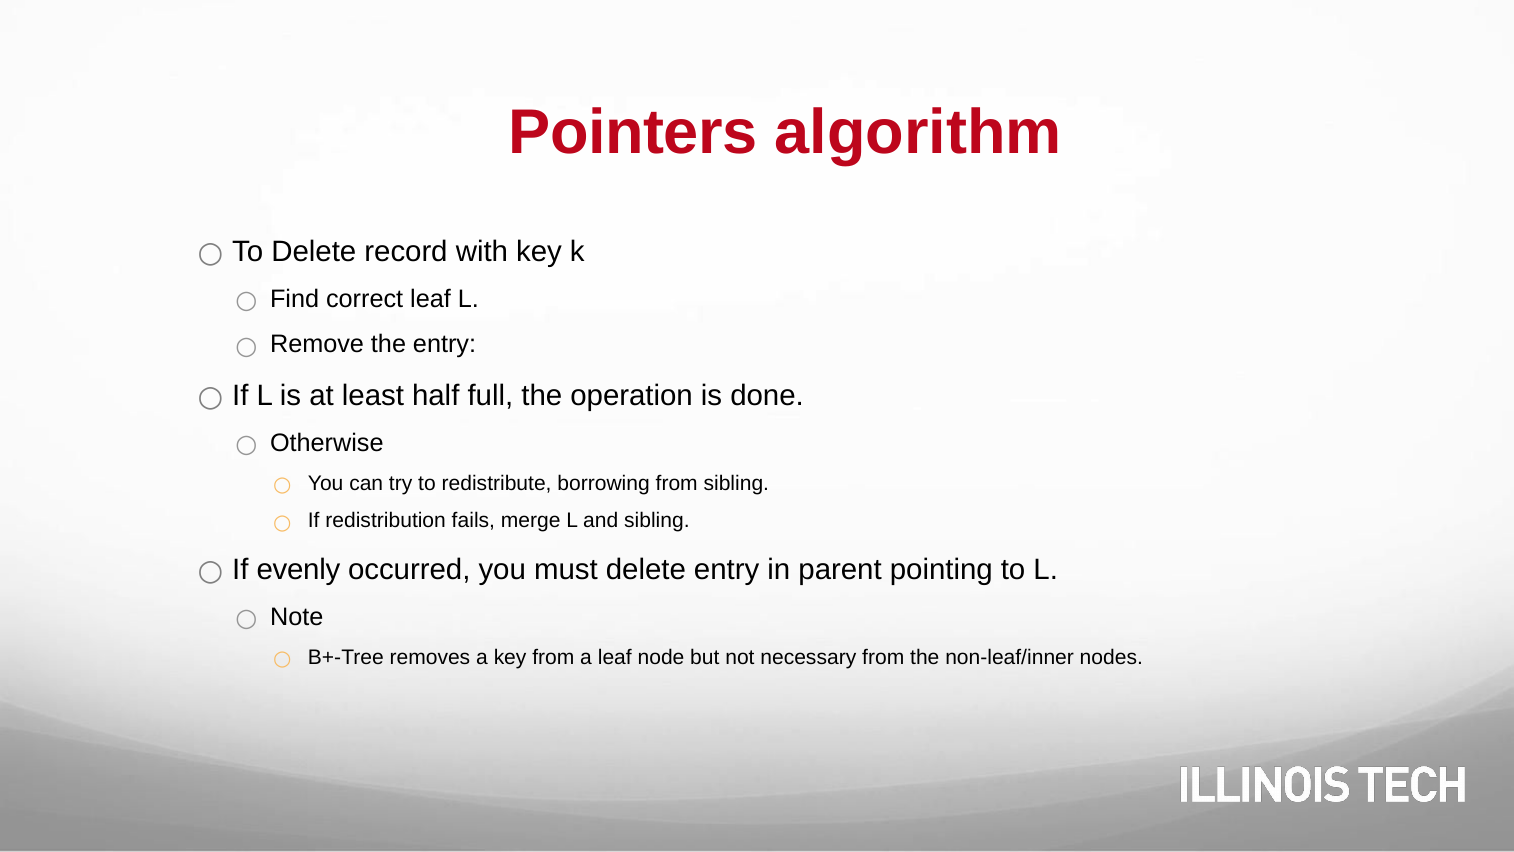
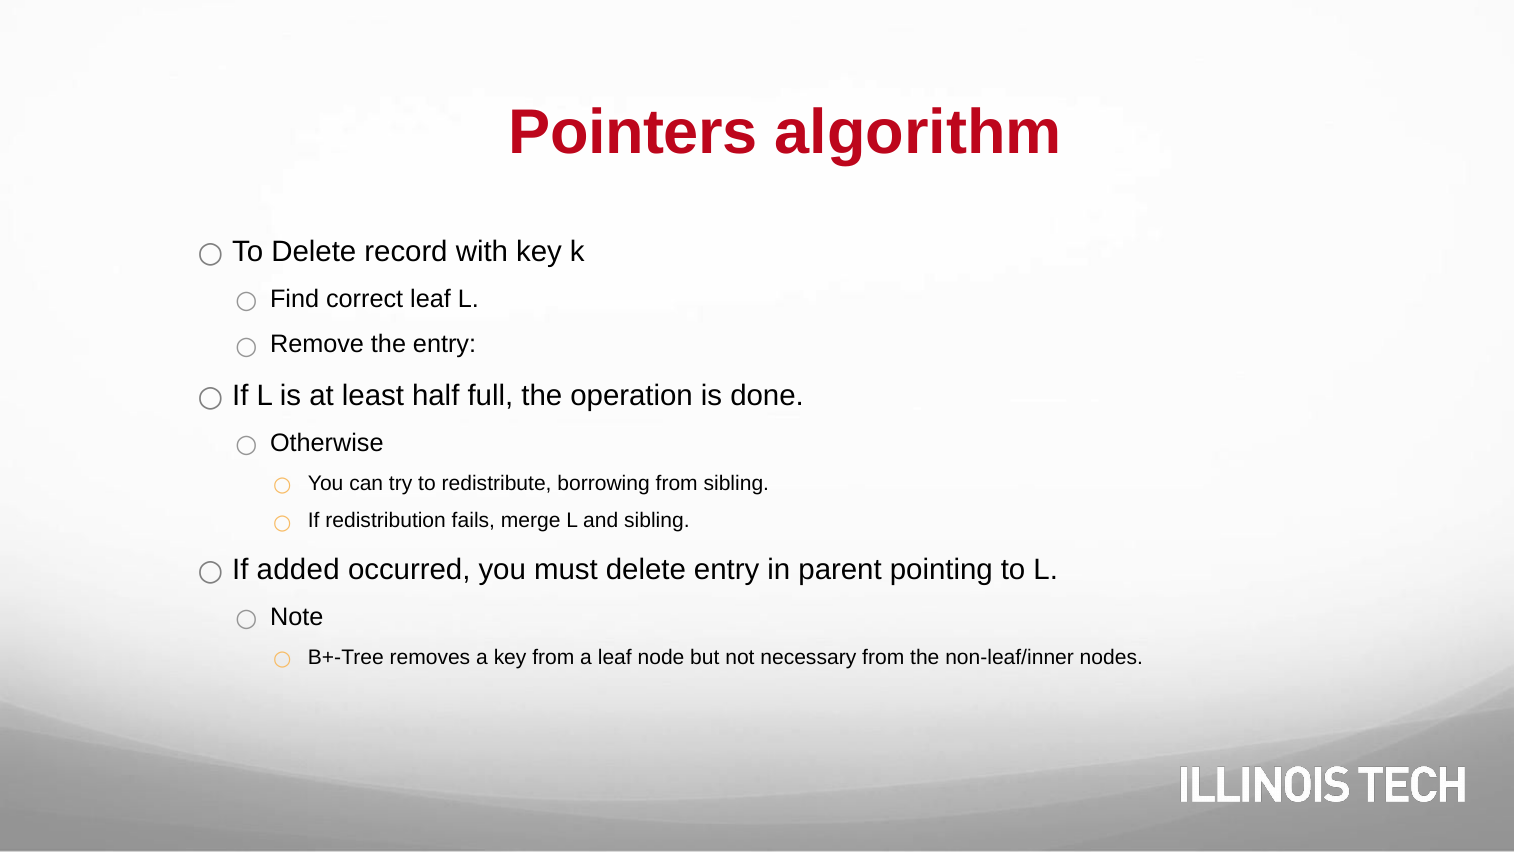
evenly: evenly -> added (298, 569)
